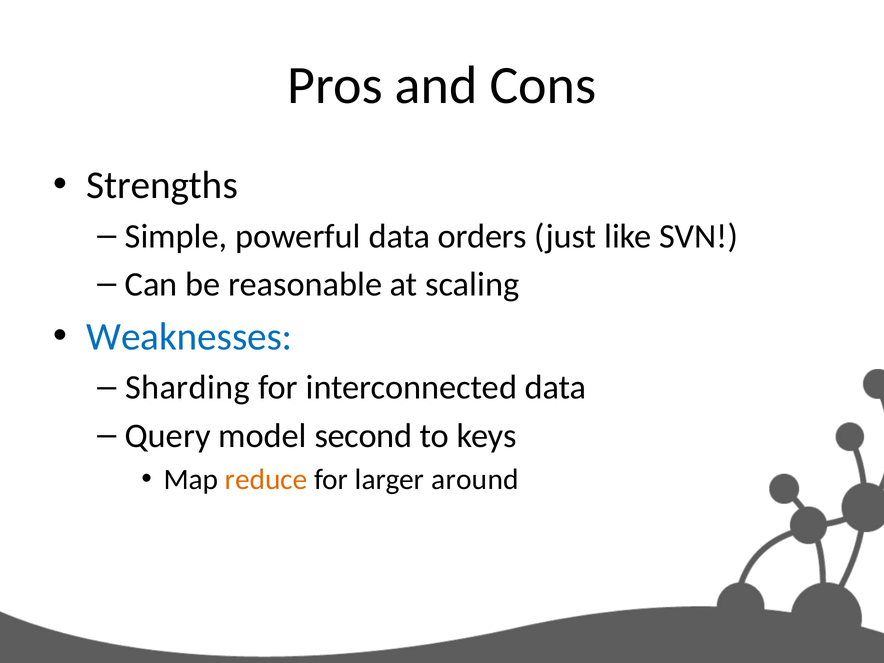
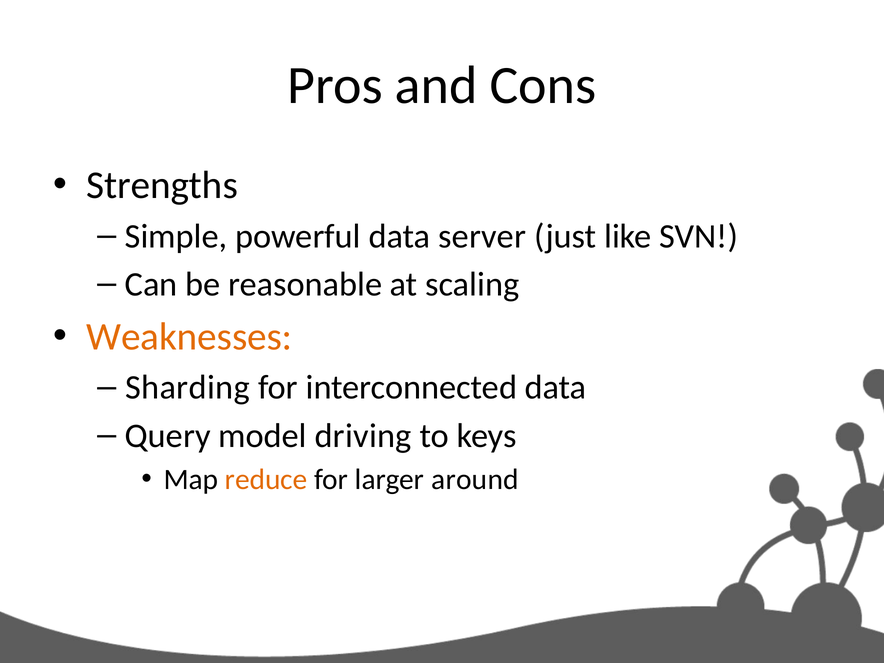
orders: orders -> server (482, 236)
Weaknesses colour: blue -> orange (189, 337)
second: second -> driving (363, 436)
